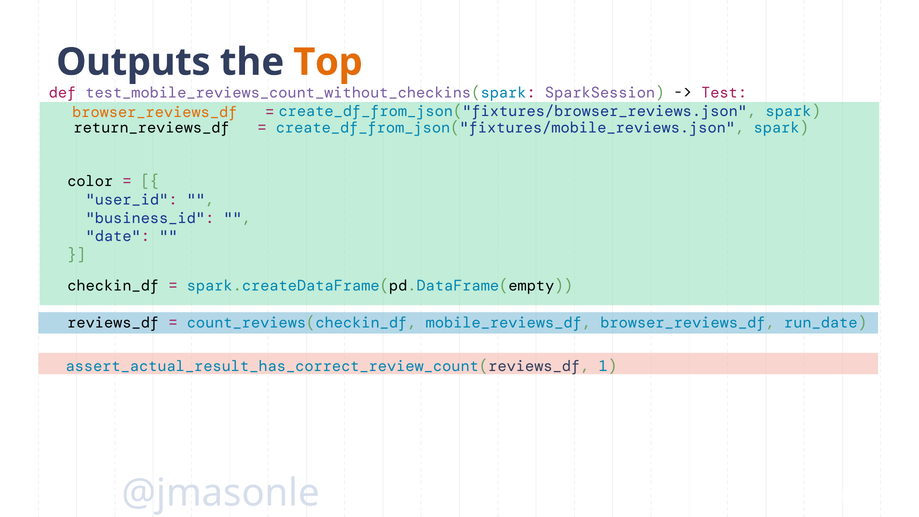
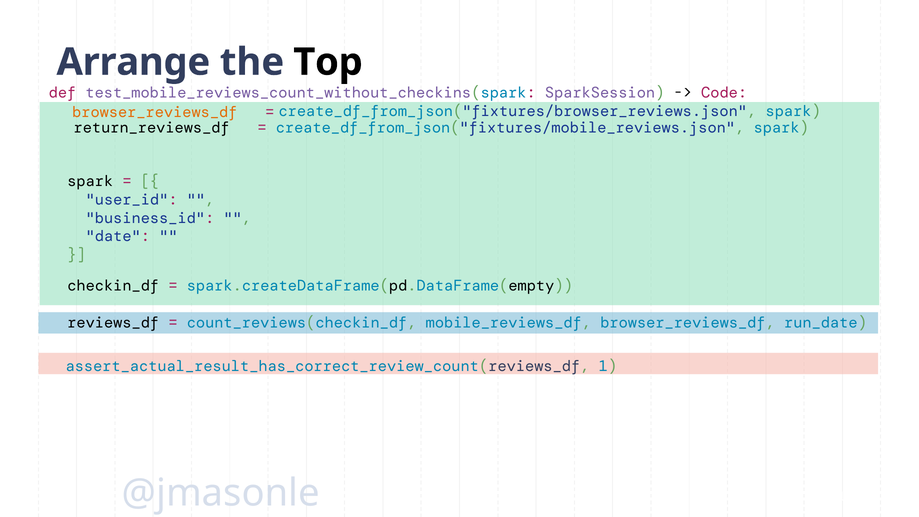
Outputs: Outputs -> Arrange (133, 62)
Top colour: orange -> black (328, 62)
Test: Test -> Code (724, 93)
color: color -> spark (90, 181)
